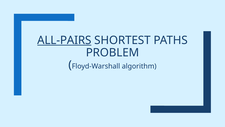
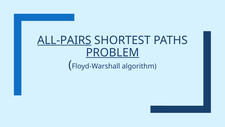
PROBLEM underline: none -> present (113, 52)
